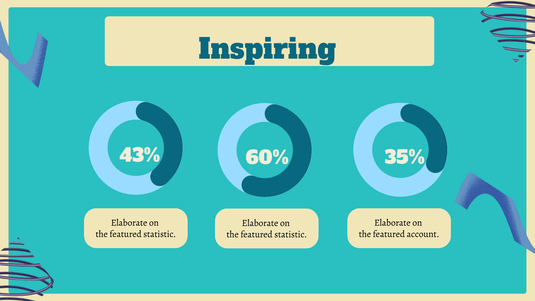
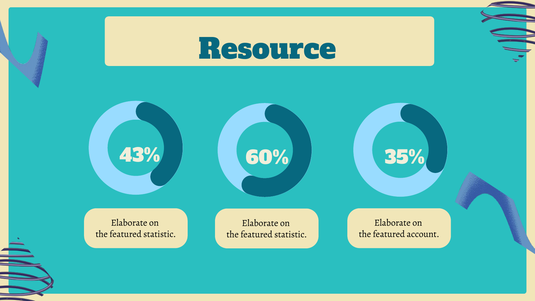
Inspiring: Inspiring -> Resource (267, 49)
